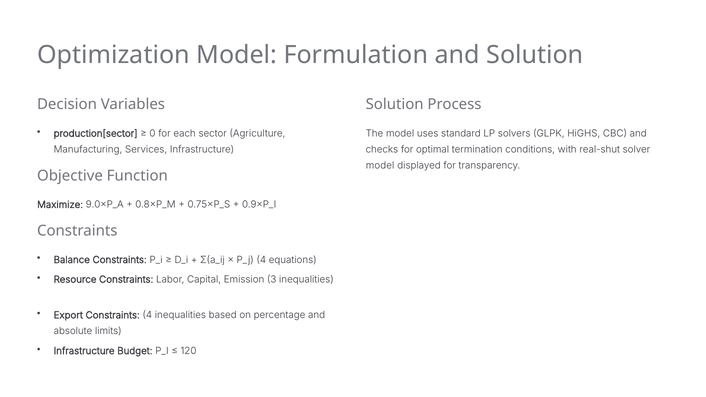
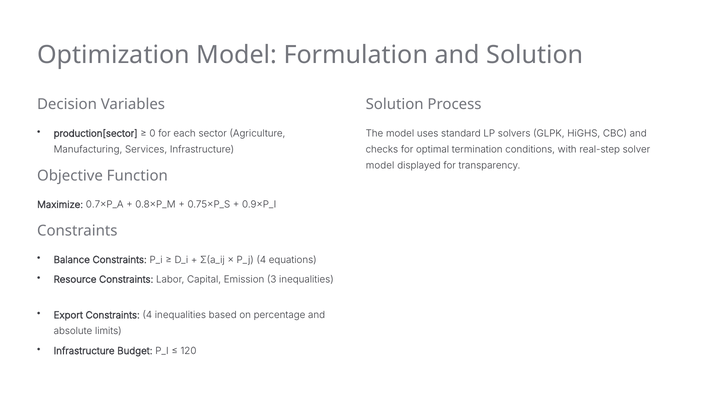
real-shut: real-shut -> real-step (600, 149)
9.0×P_A: 9.0×P_A -> 0.7×P_A (105, 205)
